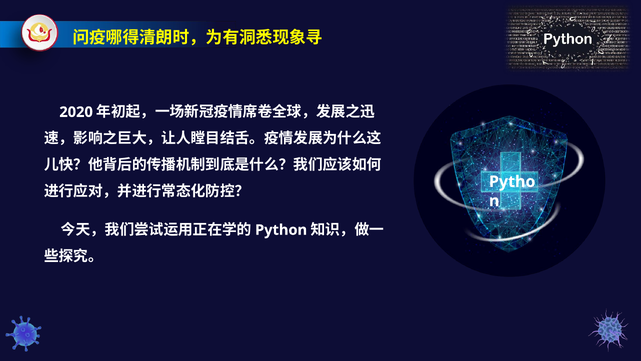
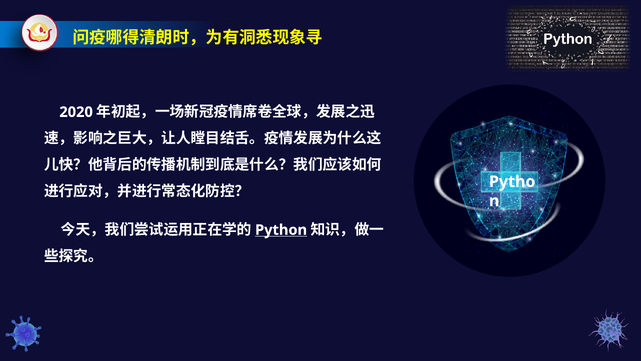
Python underline: none -> present (281, 230)
